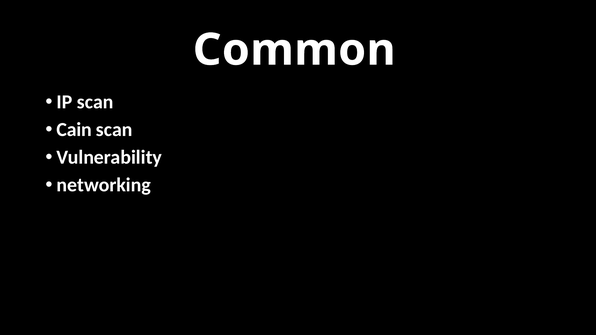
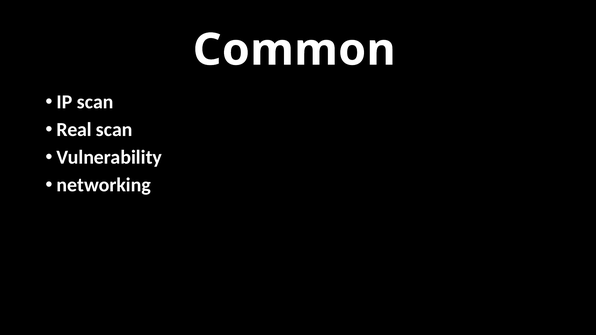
Cain: Cain -> Real (74, 130)
